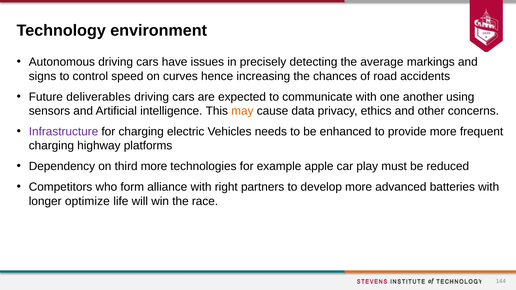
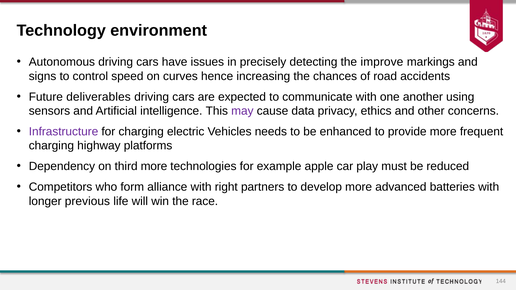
average: average -> improve (382, 62)
may colour: orange -> purple (242, 111)
optimize: optimize -> previous (87, 201)
